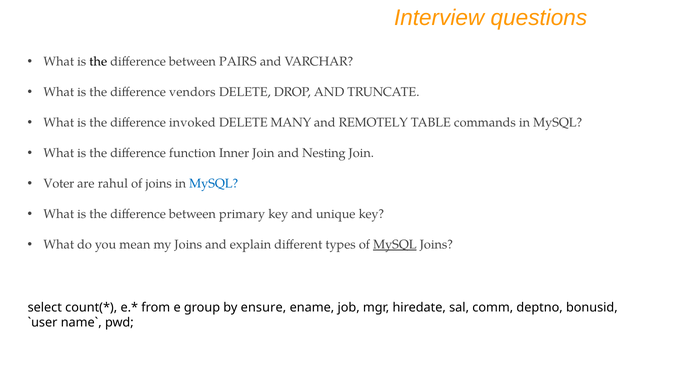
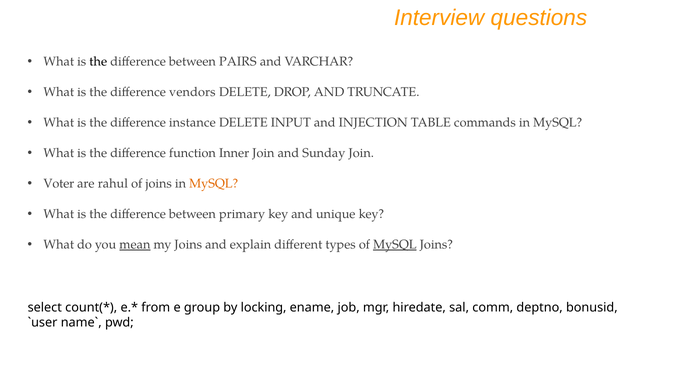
invoked: invoked -> instance (192, 123)
MANY: MANY -> INPUT (291, 123)
REMOTELY: REMOTELY -> INJECTION (373, 123)
Nesting: Nesting -> Sunday (324, 153)
MySQL colour: blue -> orange (214, 184)
mean underline: none -> present (135, 245)
ensure: ensure -> locking (264, 307)
